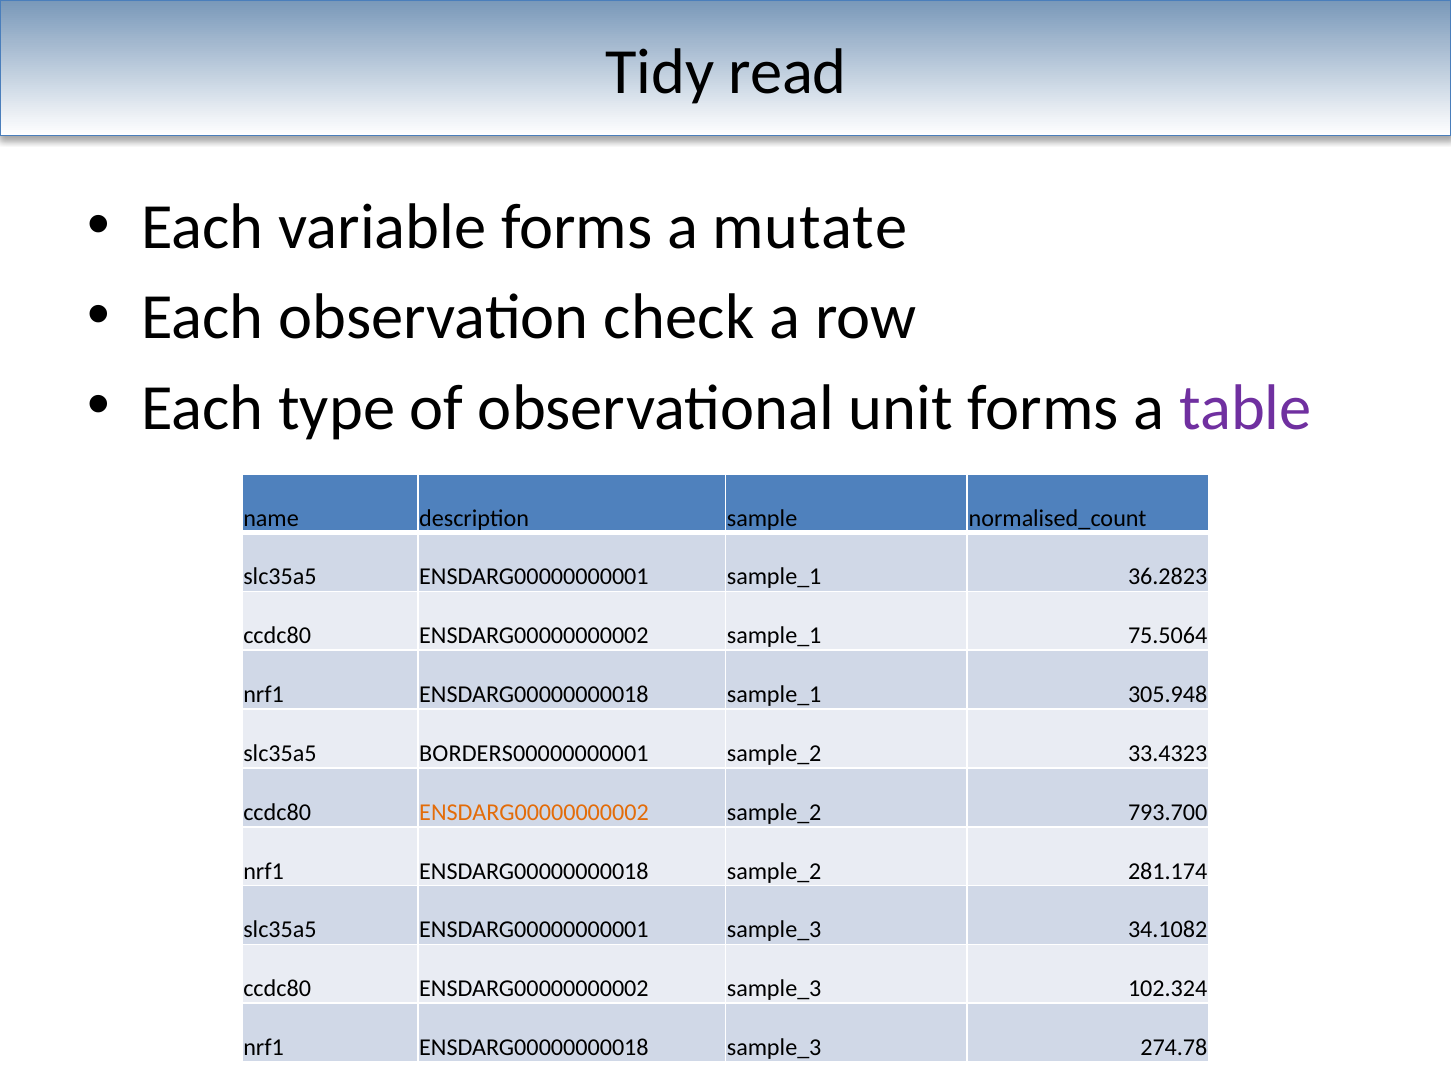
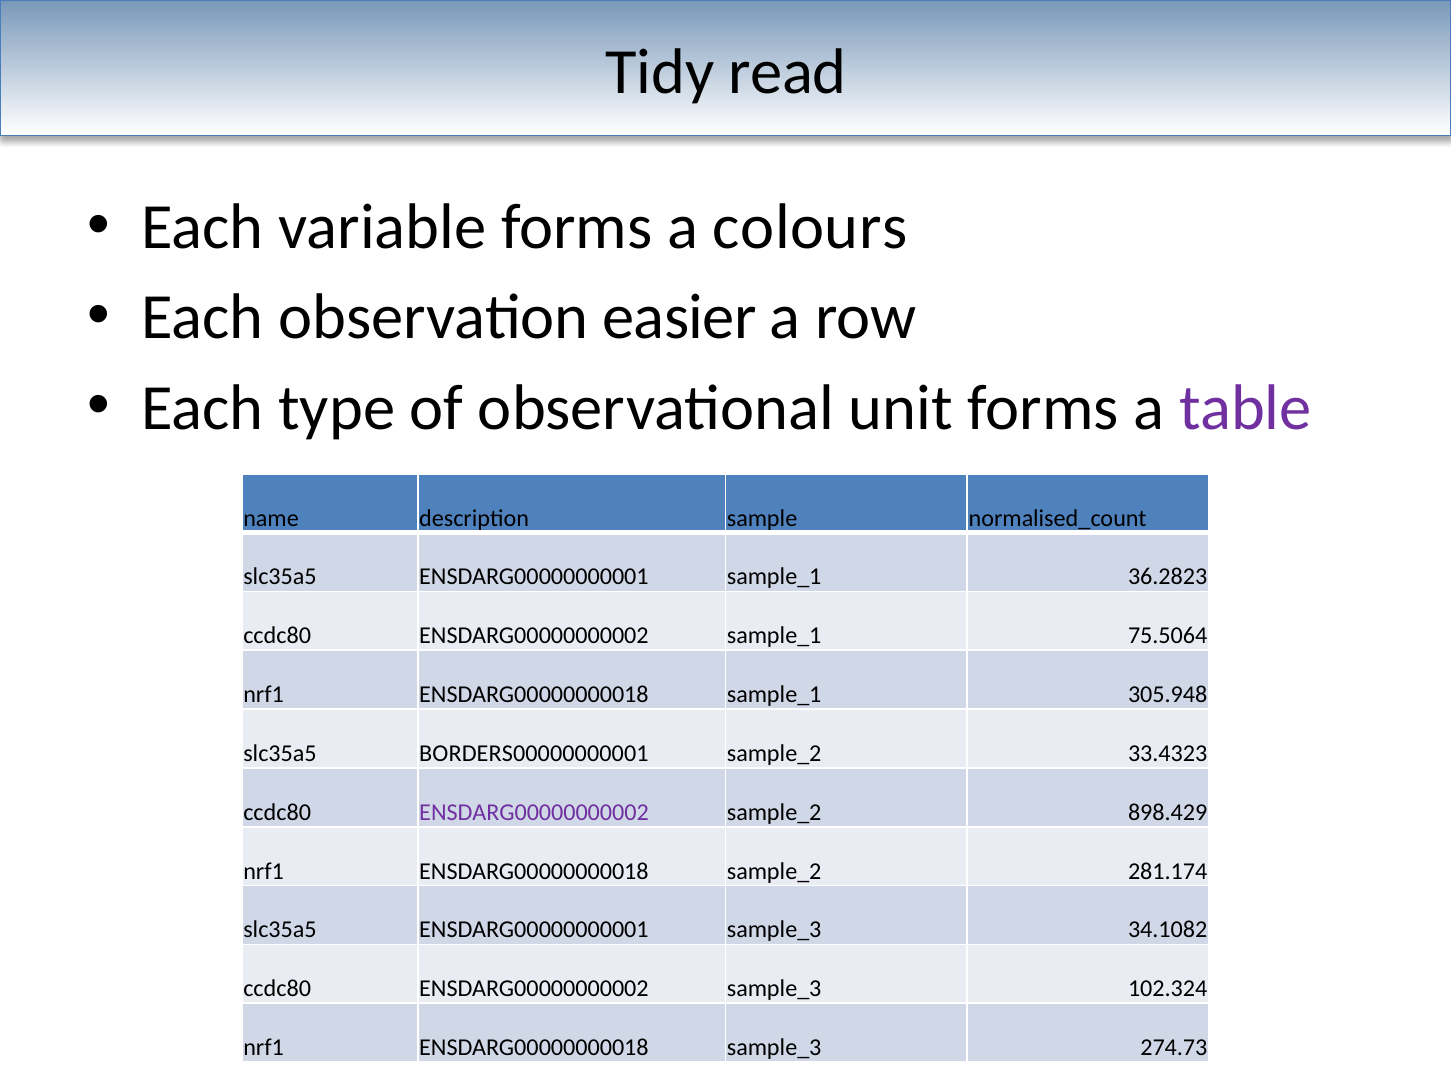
mutate: mutate -> colours (810, 227)
check: check -> easier (680, 318)
ENSDARG00000000002 colour: orange -> purple (534, 812)
793.700: 793.700 -> 898.429 (1168, 812)
274.78: 274.78 -> 274.73 (1174, 1048)
